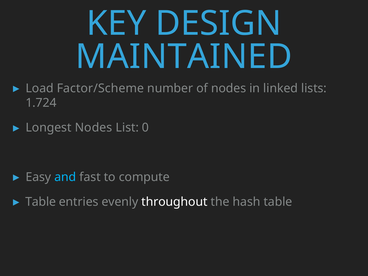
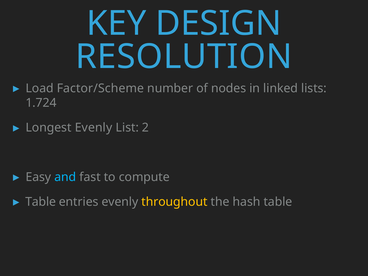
MAINTAINED: MAINTAINED -> RESOLUTION (184, 57)
Longest Nodes: Nodes -> Evenly (94, 128)
0: 0 -> 2 (145, 128)
throughout colour: white -> yellow (174, 202)
